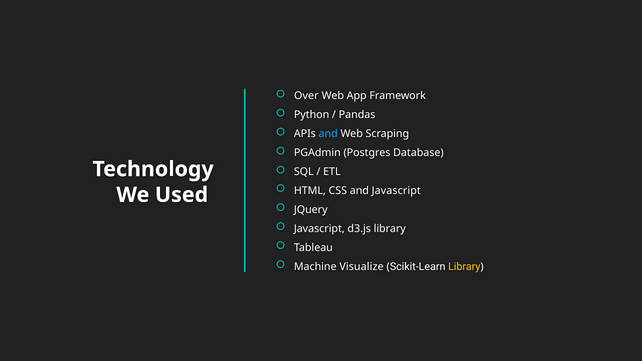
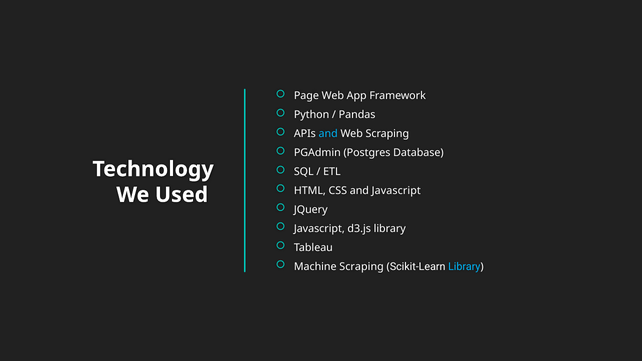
Over: Over -> Page (306, 96)
Machine Visualize: Visualize -> Scraping (362, 267)
Library colour: yellow -> light blue (464, 267)
